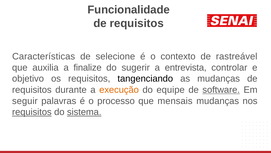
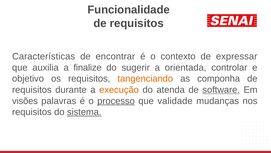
selecione: selecione -> encontrar (115, 56)
rastreável: rastreável -> expressar (237, 56)
entrevista: entrevista -> orientada (186, 67)
tangenciando colour: black -> orange (145, 78)
as mudanças: mudanças -> componha (219, 78)
equipe: equipe -> atenda (171, 90)
seguir: seguir -> visões (25, 101)
processo underline: none -> present (116, 101)
mensais: mensais -> validade (175, 101)
requisitos underline: present -> none (32, 112)
